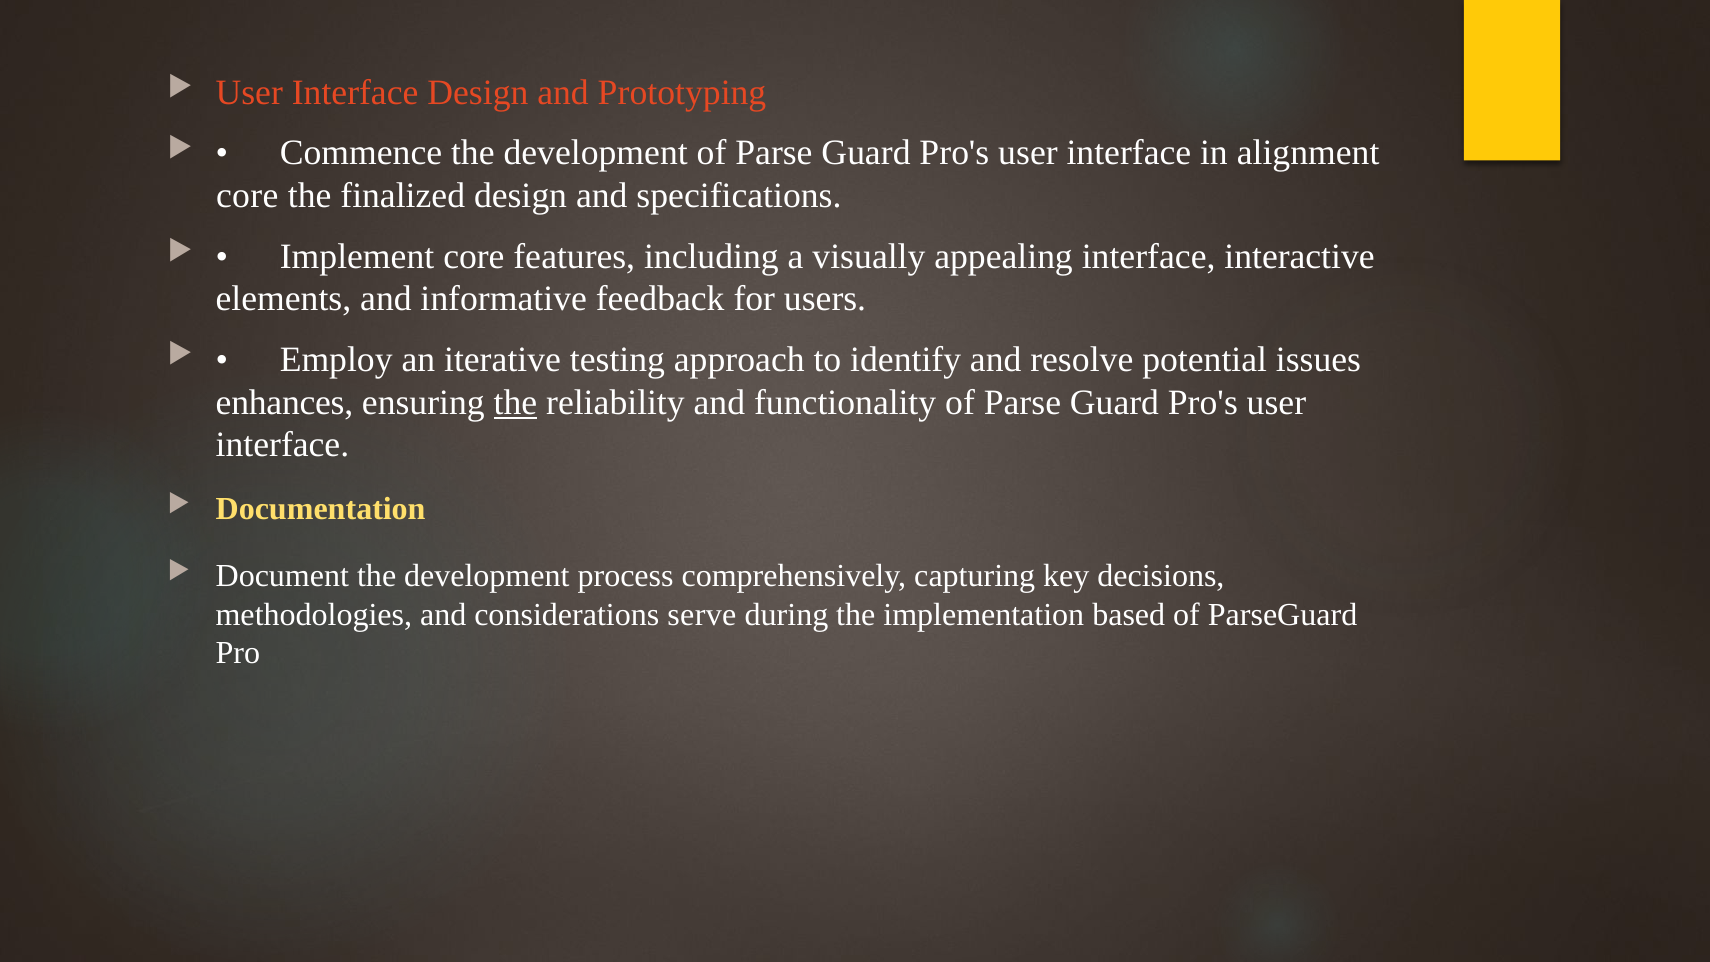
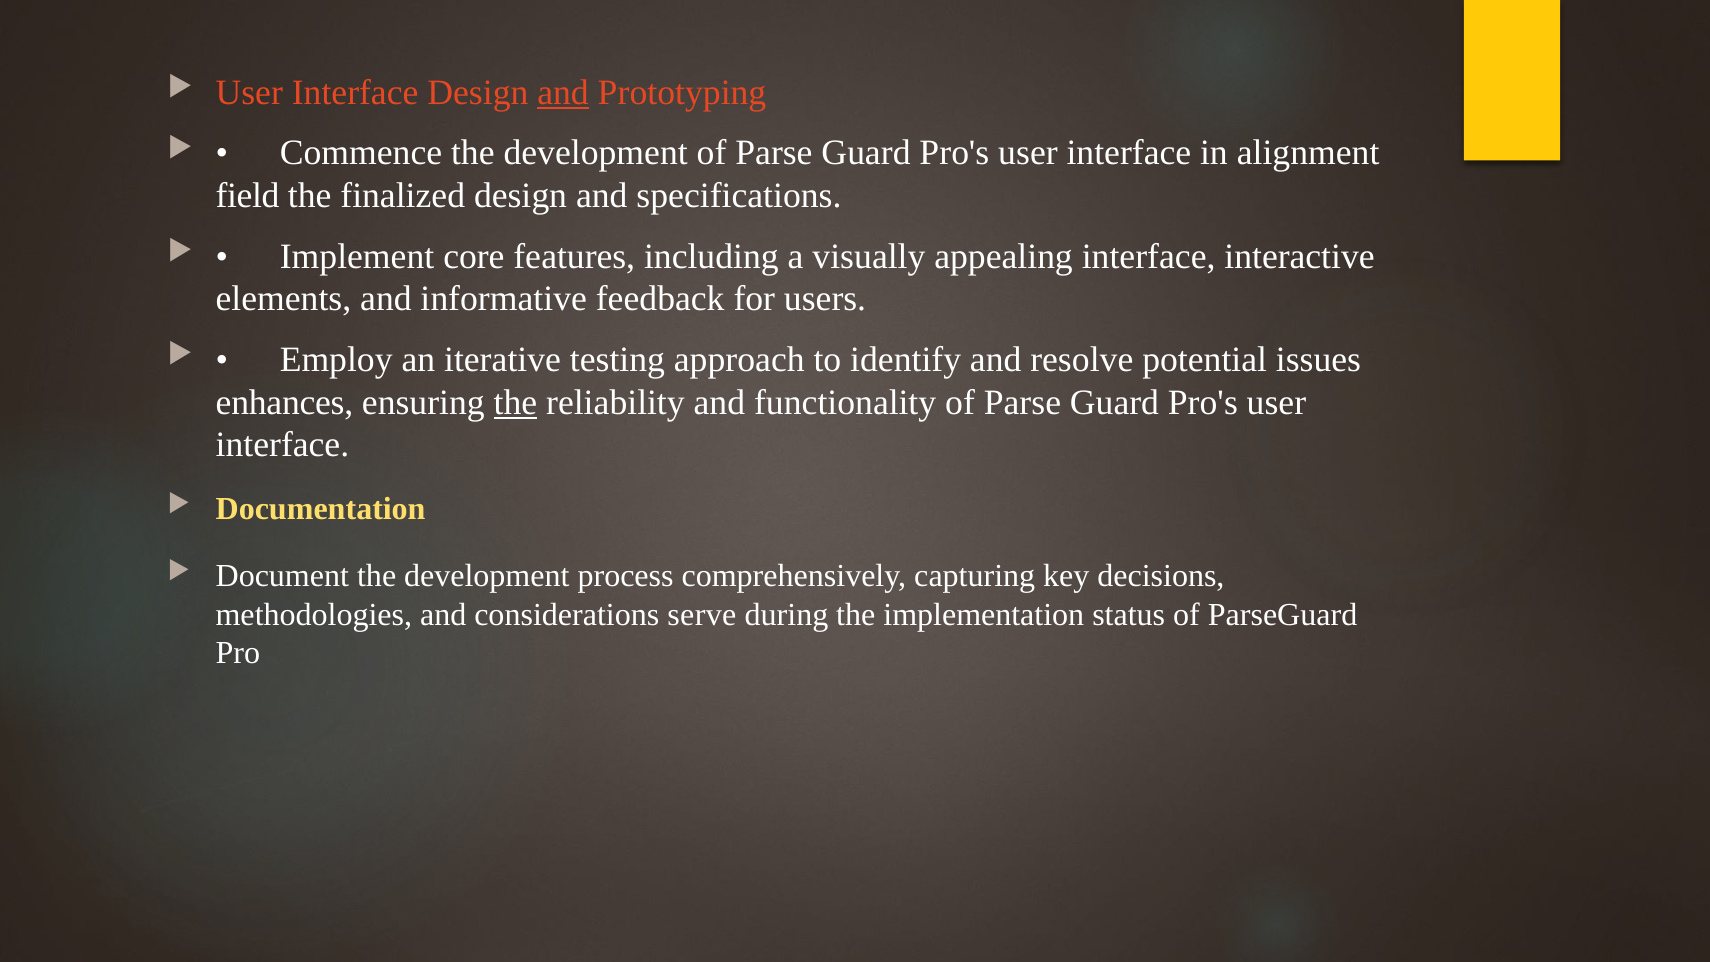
and underline: none -> present (563, 92)
core: core -> field (248, 196)
based: based -> status (1129, 615)
